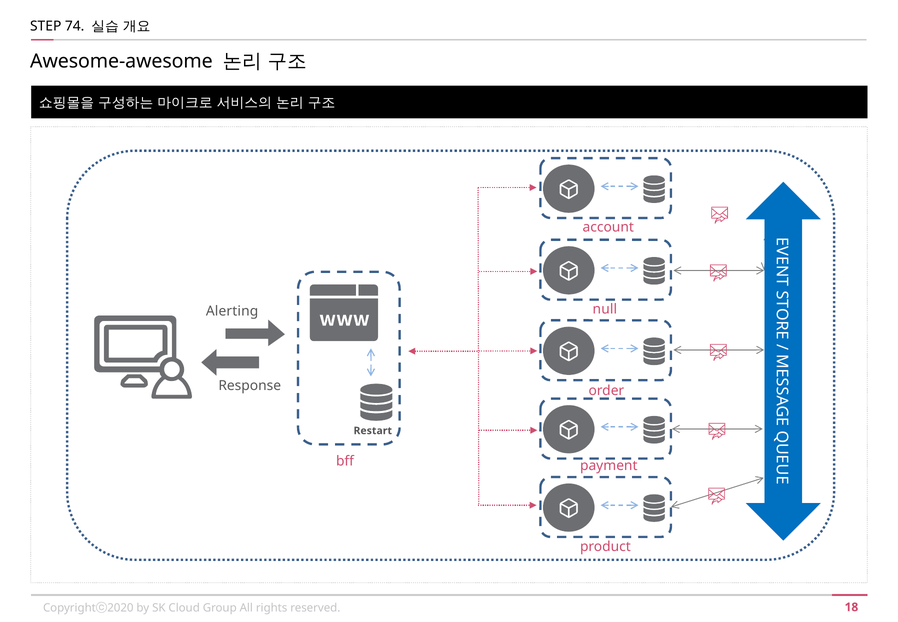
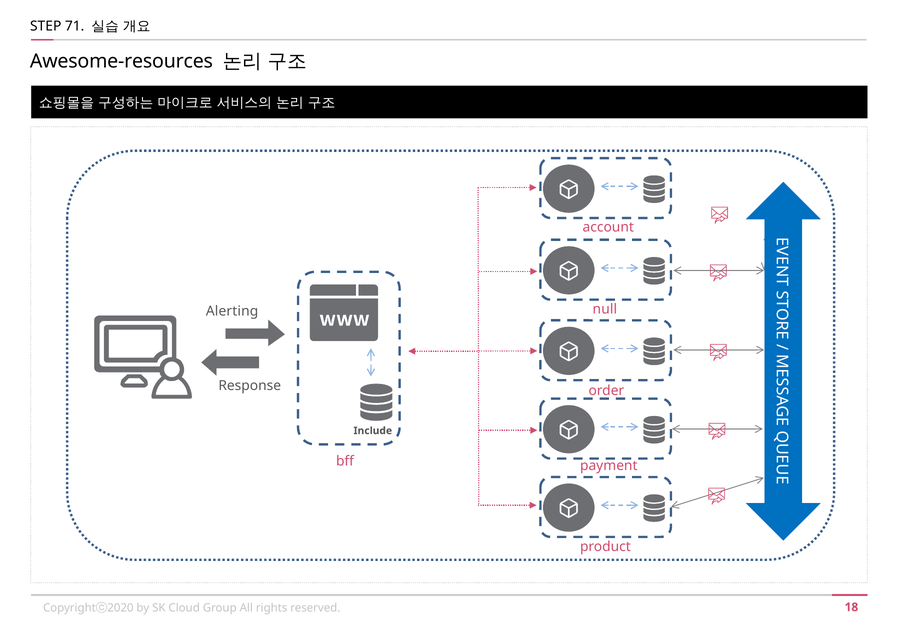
74: 74 -> 71 (75, 26)
Awesome-awesome: Awesome-awesome -> Awesome-resources (121, 61)
Restart: Restart -> Include (373, 431)
